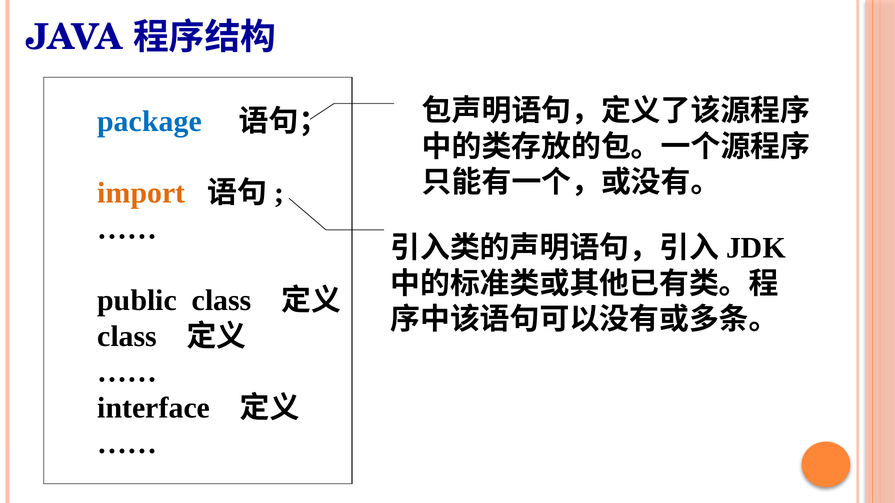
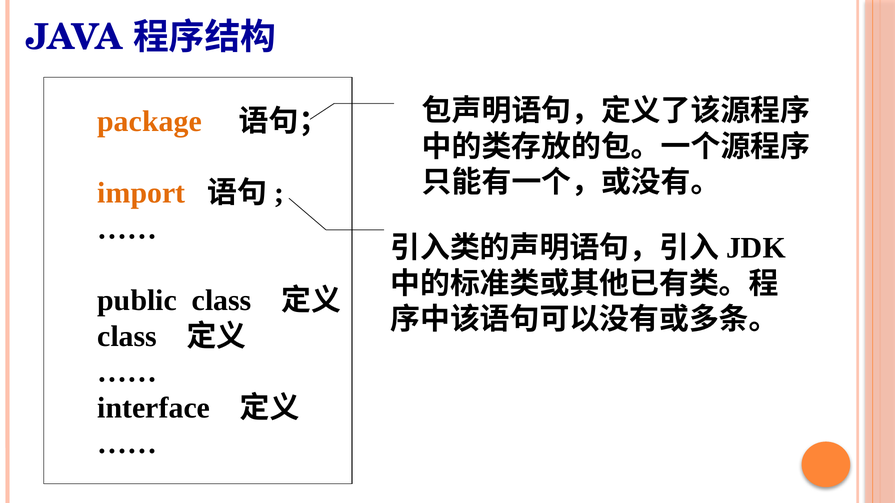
package colour: blue -> orange (150, 122)
